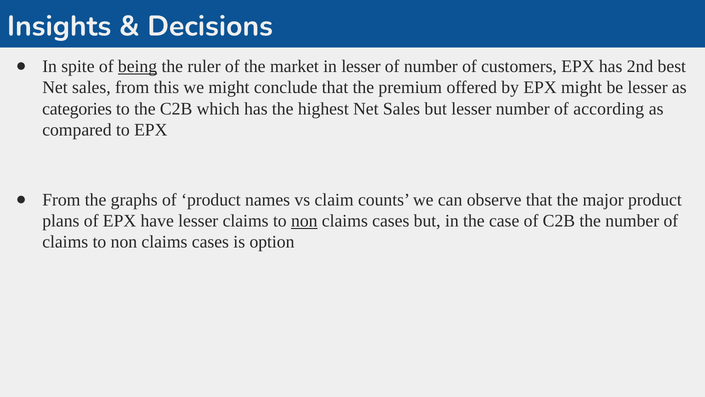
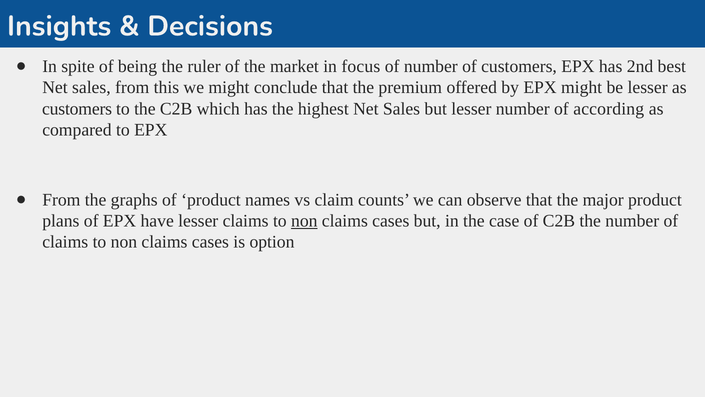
being underline: present -> none (138, 66)
in lesser: lesser -> focus (361, 66)
categories: categories -> customers (77, 109)
